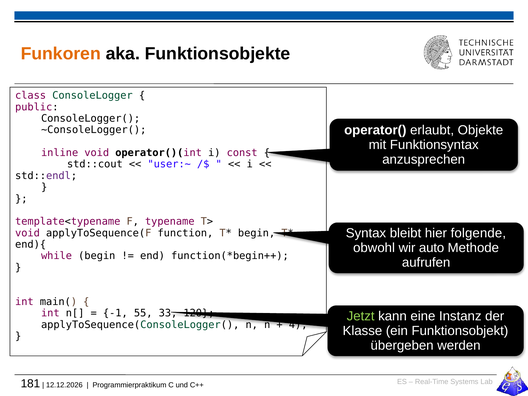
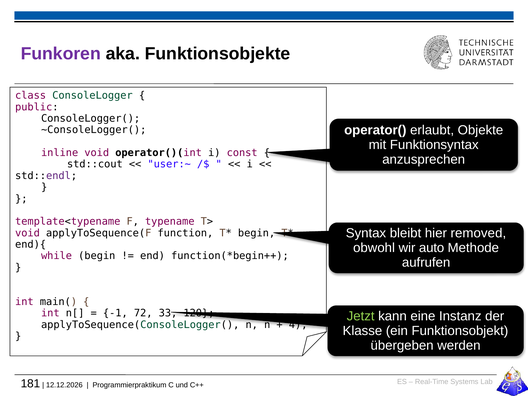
Funkoren colour: orange -> purple (61, 54)
folgende: folgende -> removed (478, 233)
55: 55 -> 72 (143, 313)
